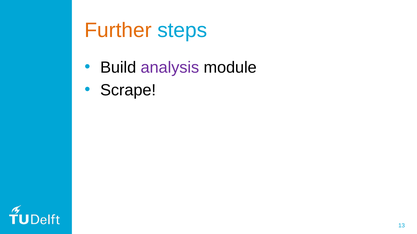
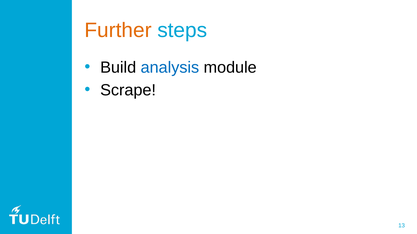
analysis colour: purple -> blue (170, 68)
